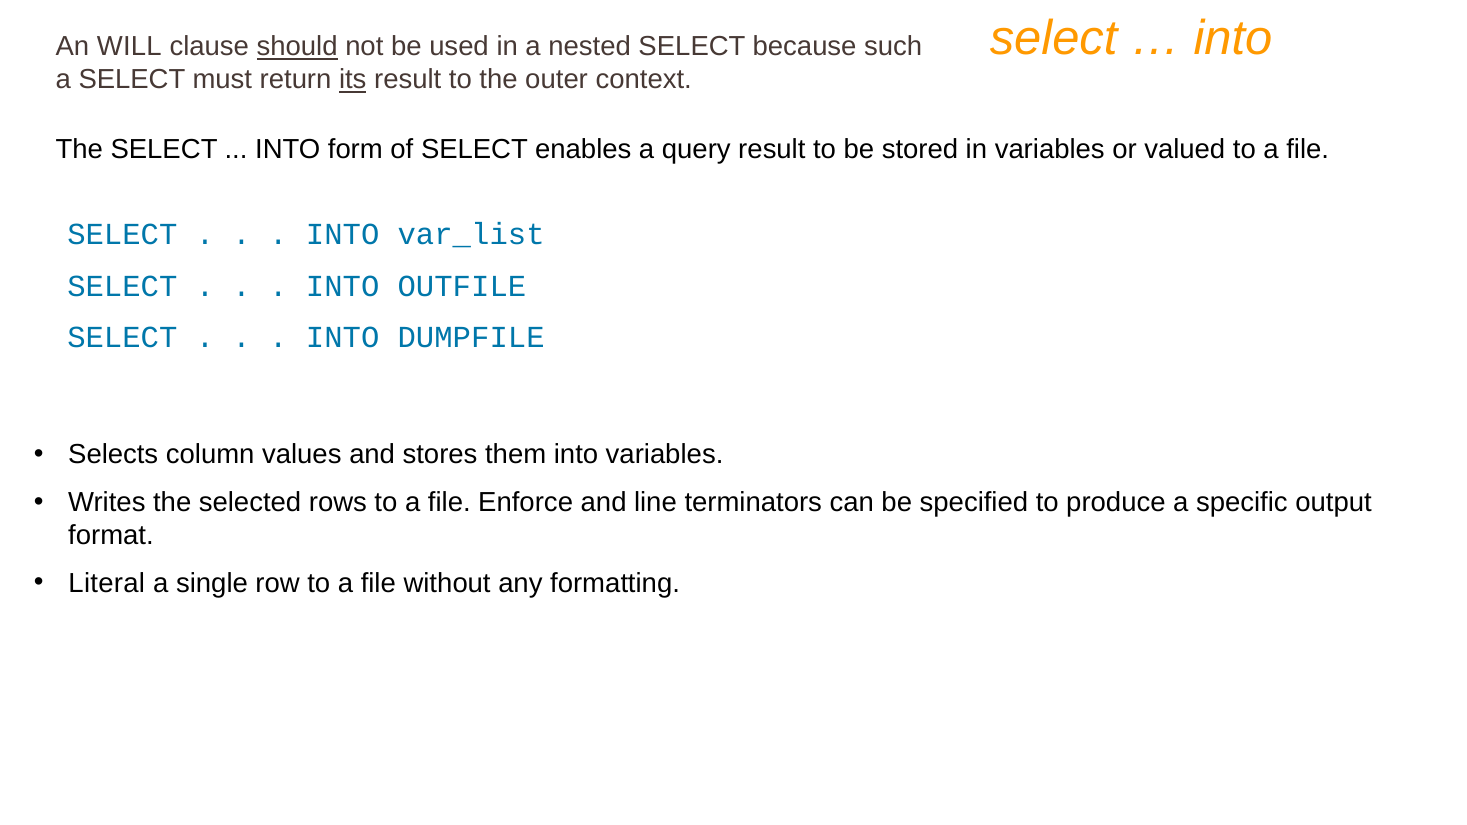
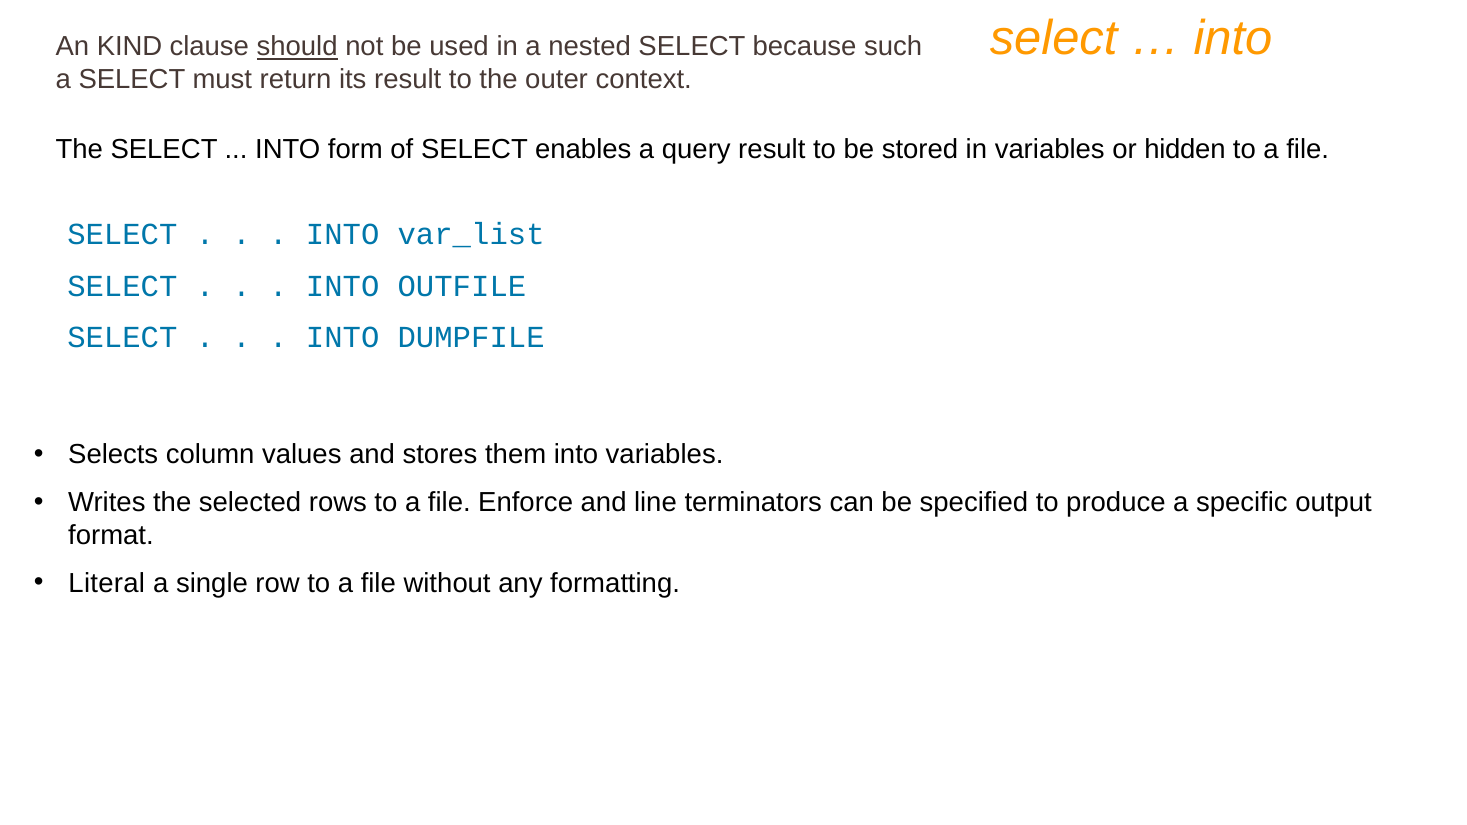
WILL: WILL -> KIND (129, 47)
its underline: present -> none (353, 80)
valued: valued -> hidden (1185, 149)
